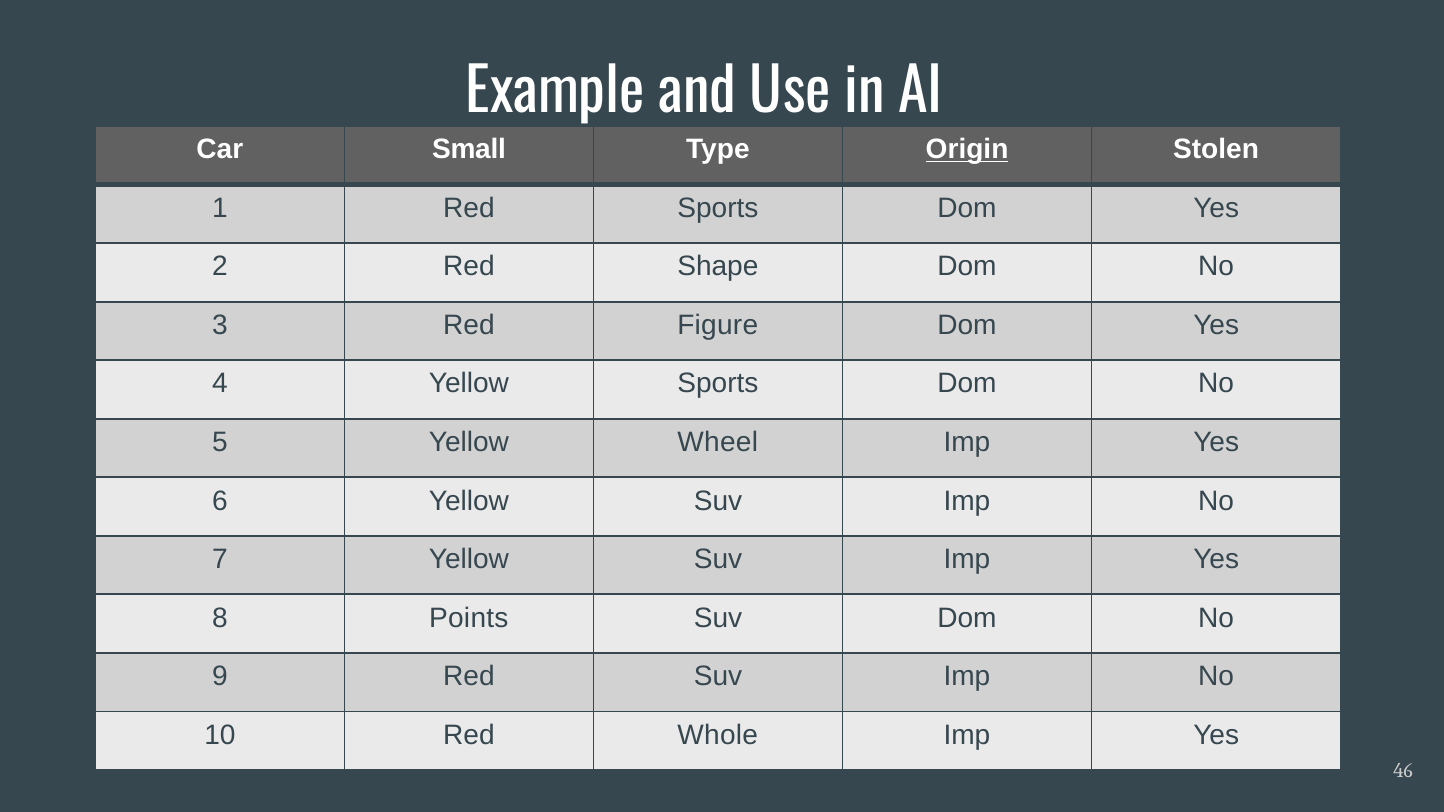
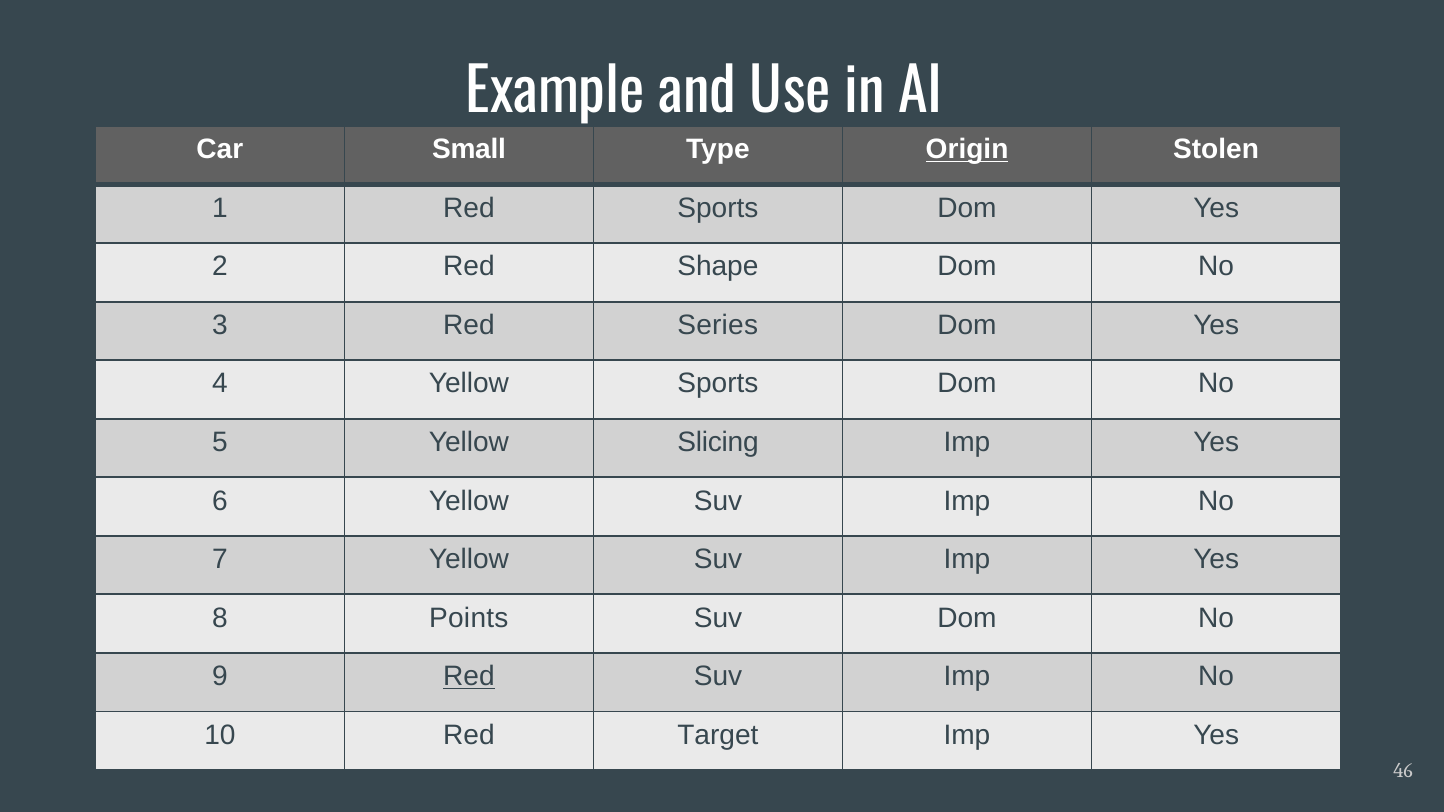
Figure: Figure -> Series (718, 325)
Wheel: Wheel -> Slicing (718, 442)
Red underline: none -> present (469, 677)
Whole: Whole -> Target (718, 735)
